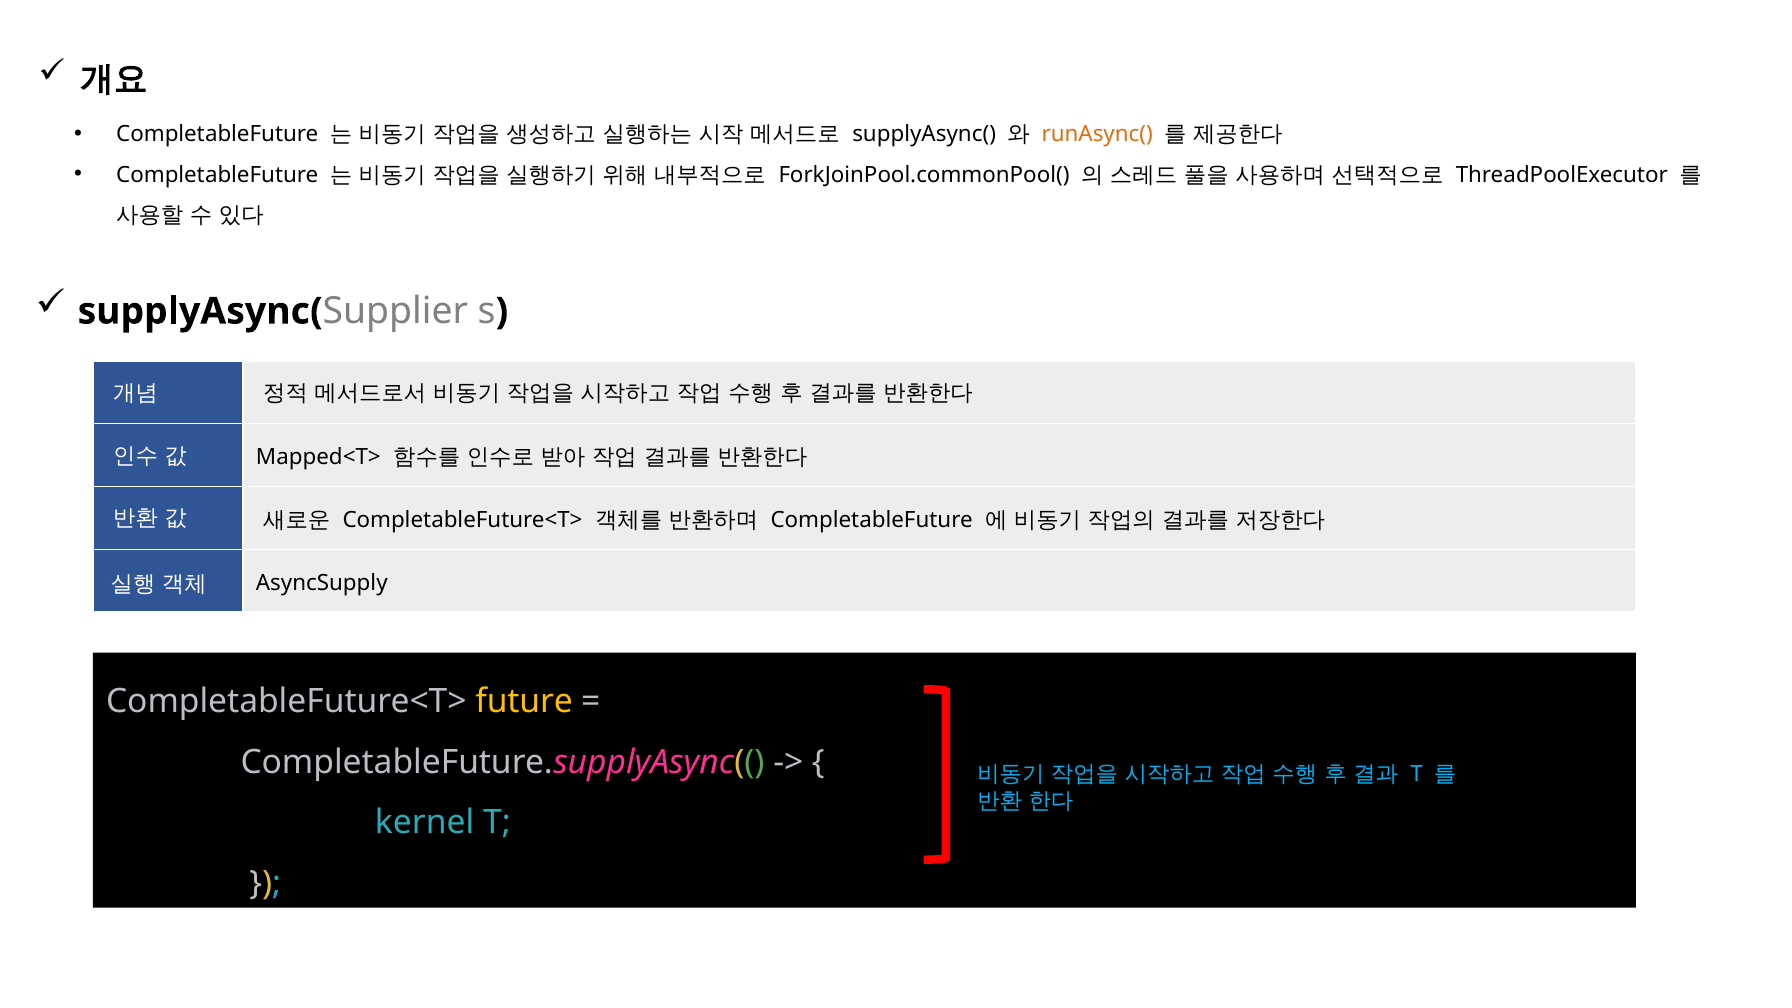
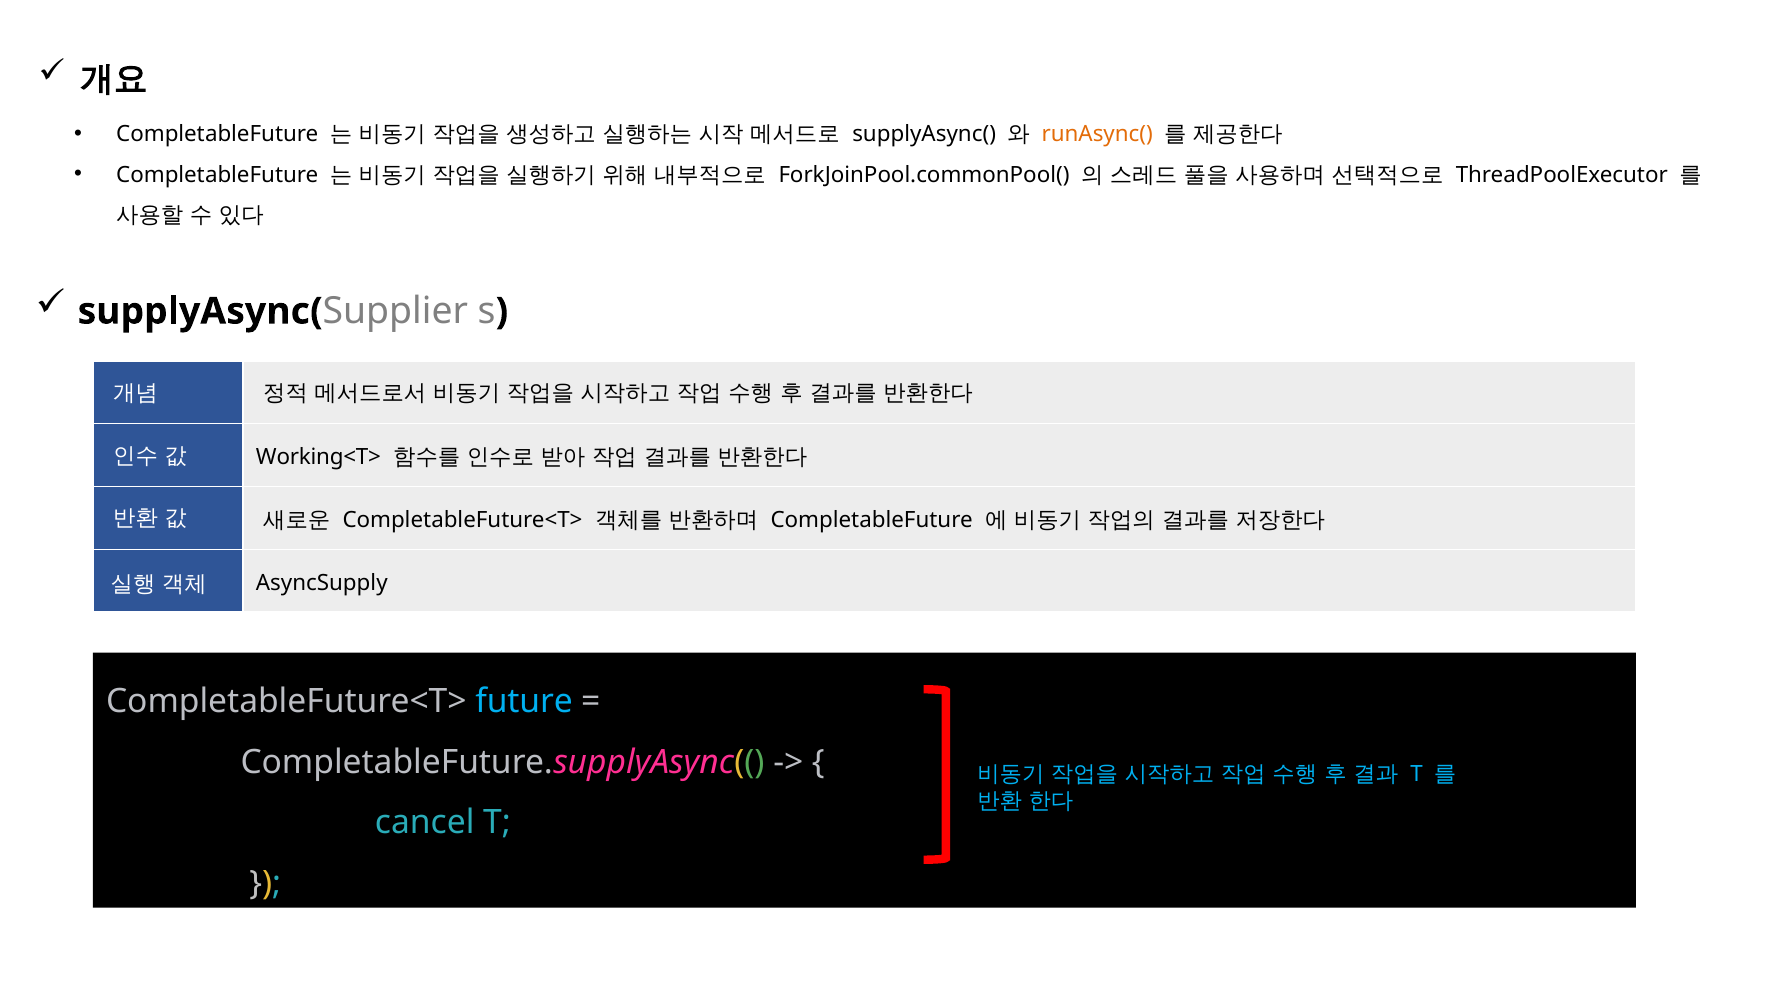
Mapped<T>: Mapped<T> -> Working<T> (319, 457)
future colour: yellow -> light blue (524, 702)
kernel: kernel -> cancel (425, 823)
